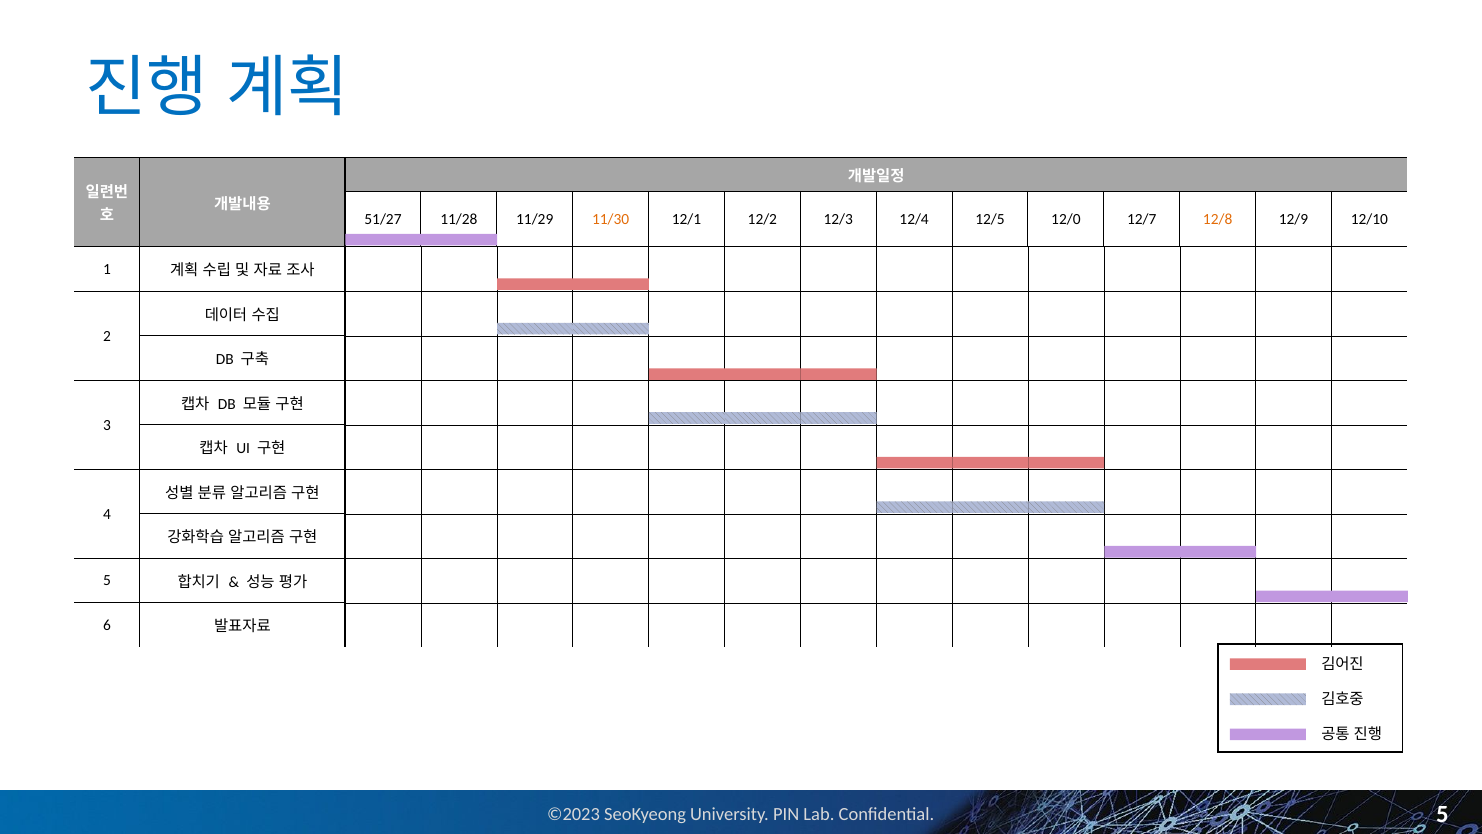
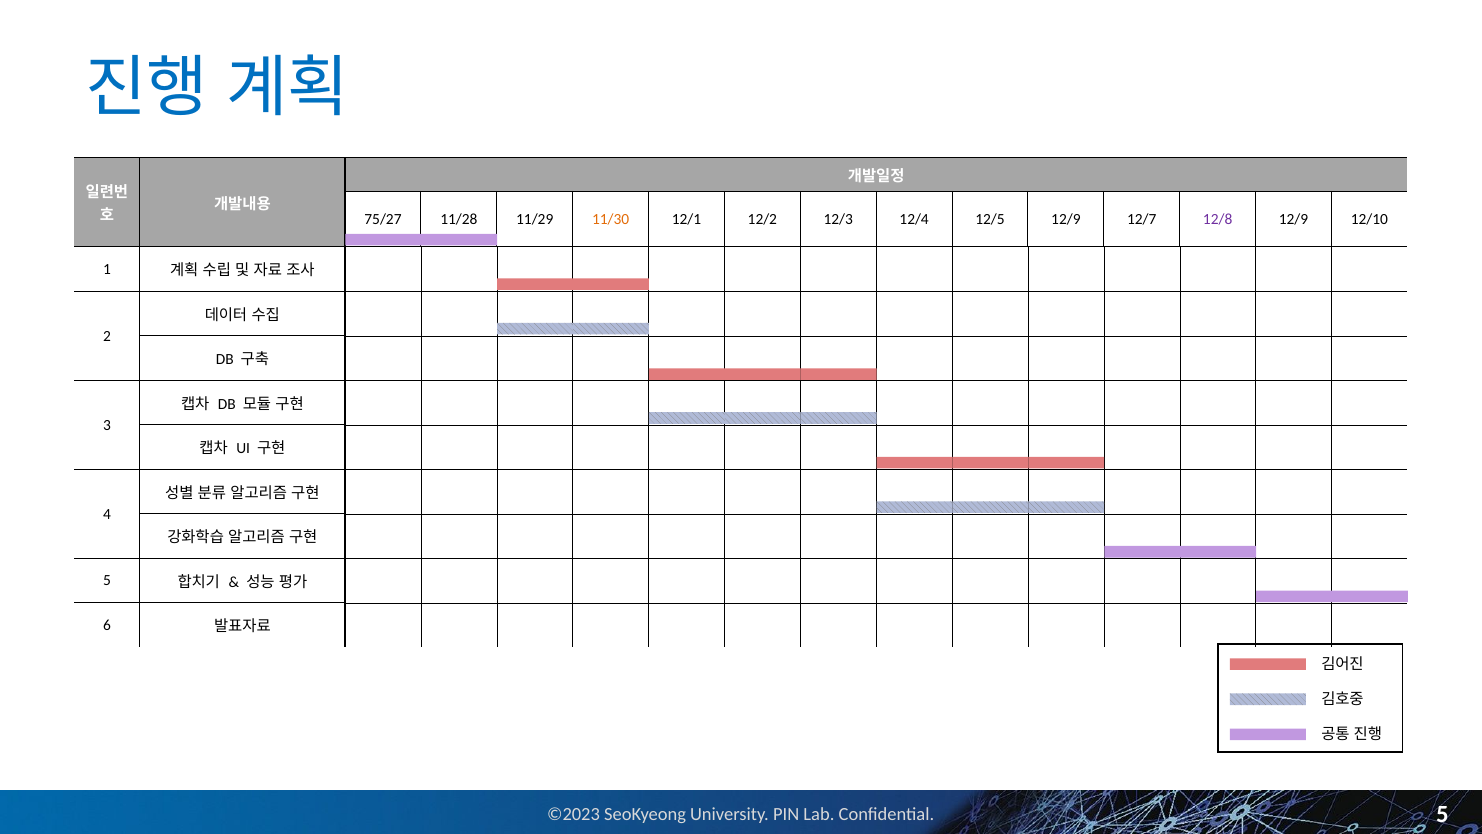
51/27: 51/27 -> 75/27 (383, 219)
12/5 12/0: 12/0 -> 12/9 (1066, 219)
12/8 colour: orange -> purple (1218, 219)
